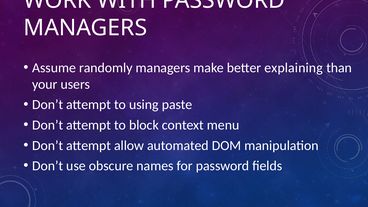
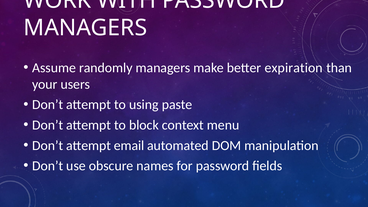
explaining: explaining -> expiration (294, 68)
allow: allow -> email (129, 145)
